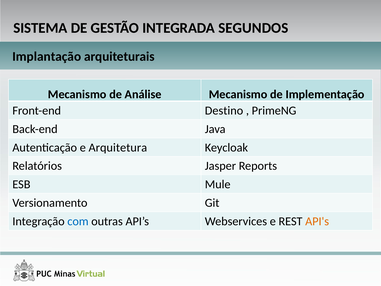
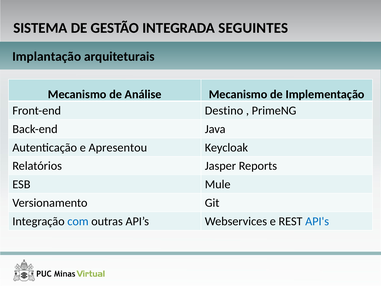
SEGUNDOS: SEGUNDOS -> SEGUINTES (253, 28)
Arquitetura: Arquitetura -> Apresentou (118, 147)
API's colour: orange -> blue (317, 221)
